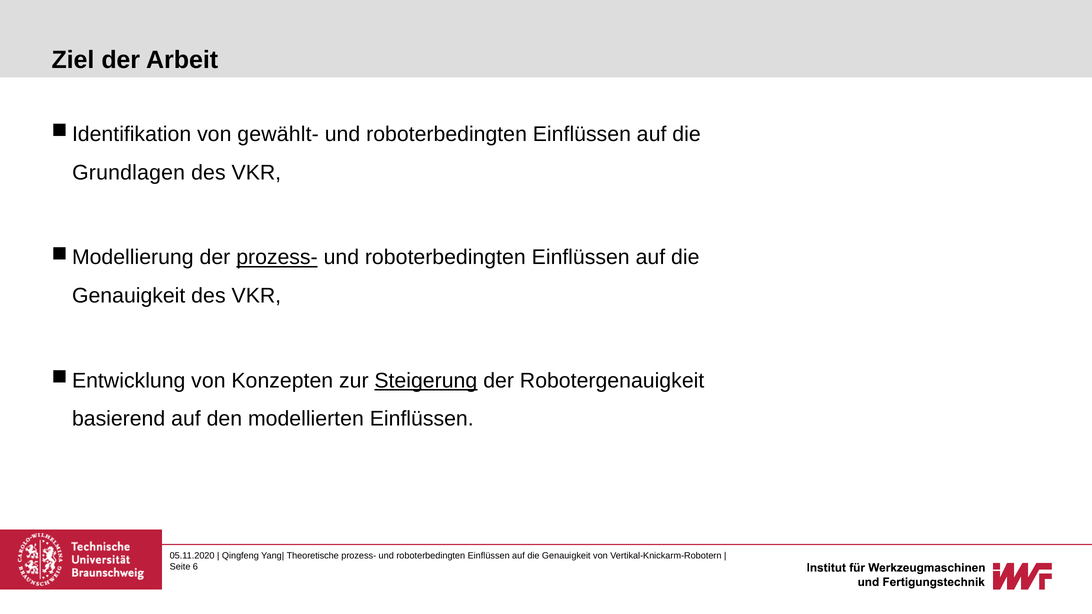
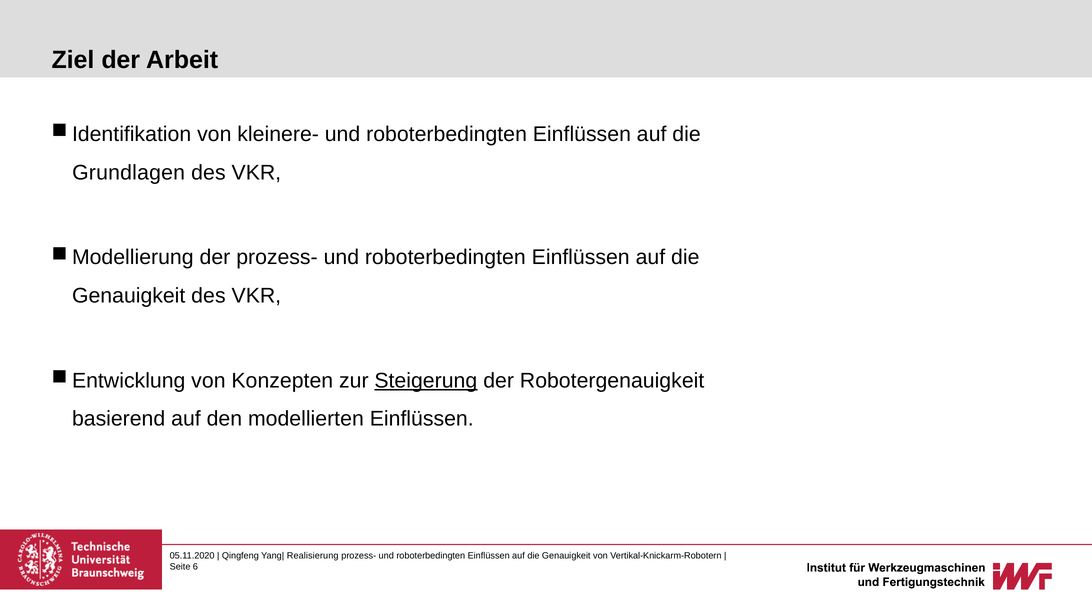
gewählt-: gewählt- -> kleinere- (278, 134)
prozess- underline: present -> none (277, 258)
Theoretische: Theoretische -> Realisierung (313, 556)
